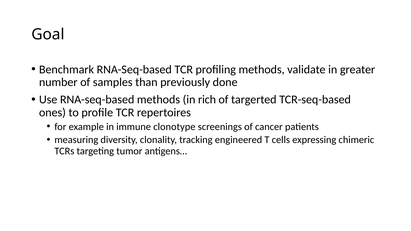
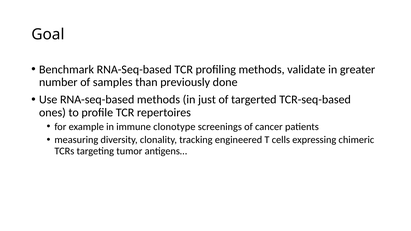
rich: rich -> just (207, 100)
